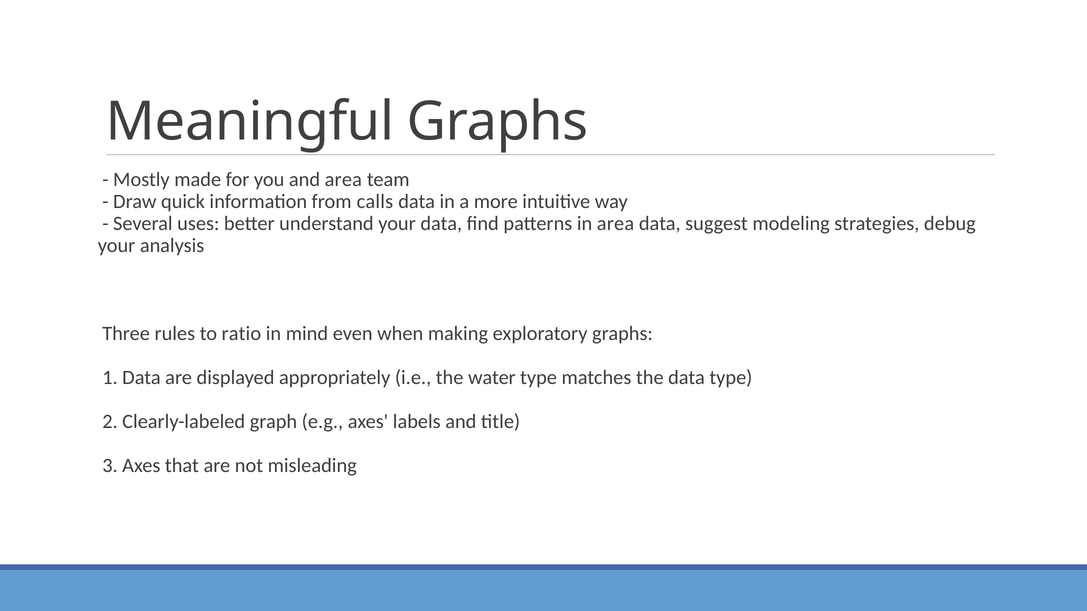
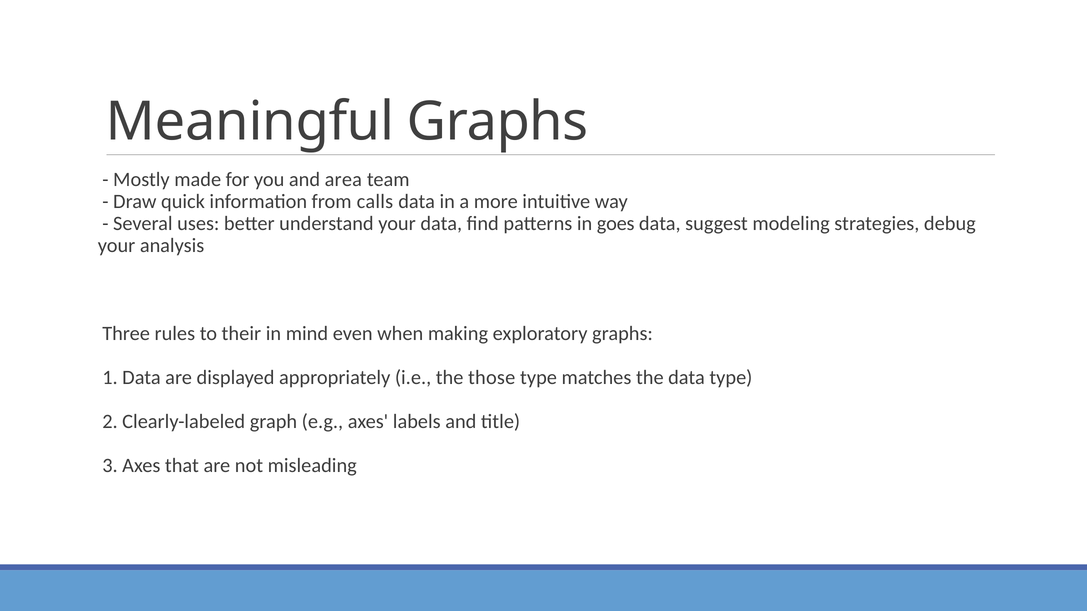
in area: area -> goes (616, 224)
ratio: ratio -> their (241, 334)
water: water -> those (492, 378)
